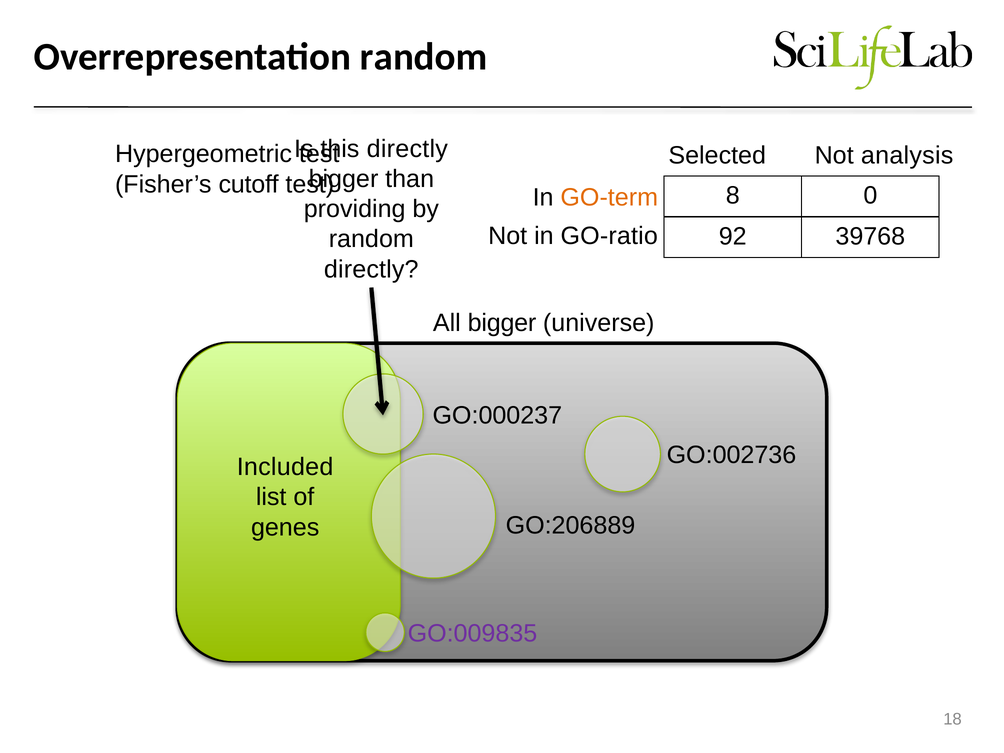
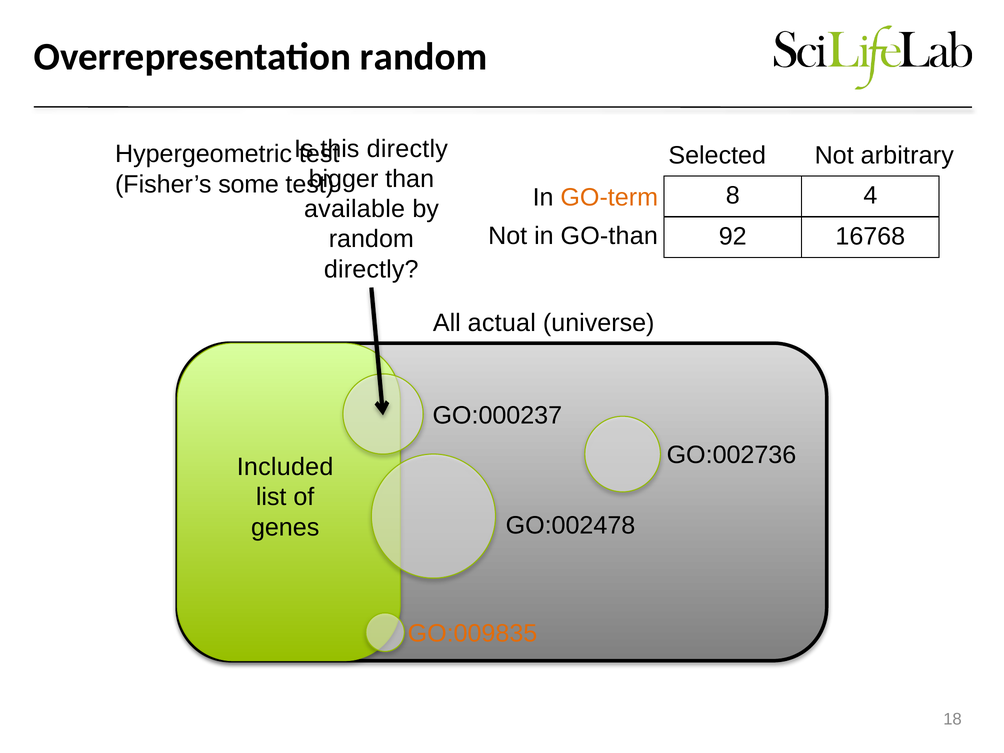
analysis: analysis -> arbitrary (907, 156)
cutoff: cutoff -> some (249, 184)
0: 0 -> 4 (870, 196)
providing: providing -> available (355, 209)
GO-ratio: GO-ratio -> GO-than (609, 236)
39768: 39768 -> 16768 (870, 236)
All bigger: bigger -> actual (502, 323)
GO:206889: GO:206889 -> GO:002478 (570, 525)
GO:009835 colour: purple -> orange (472, 634)
